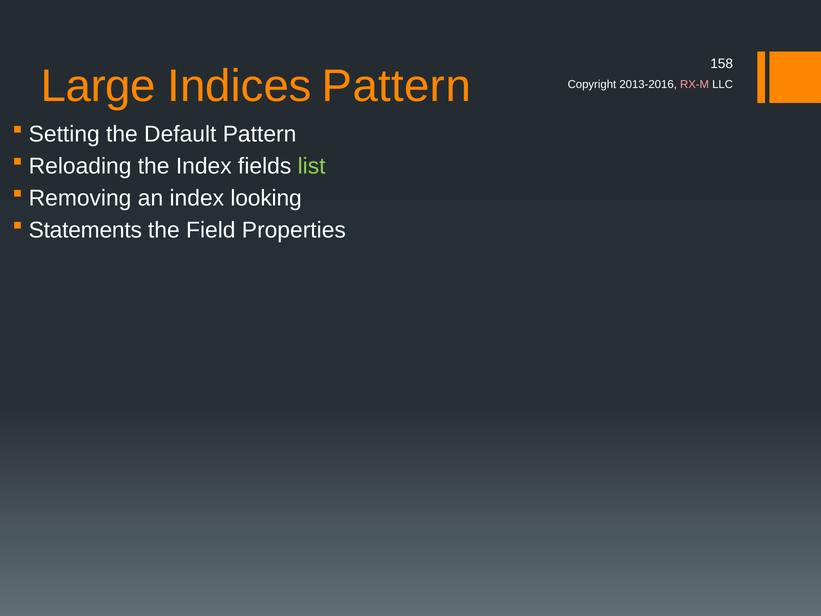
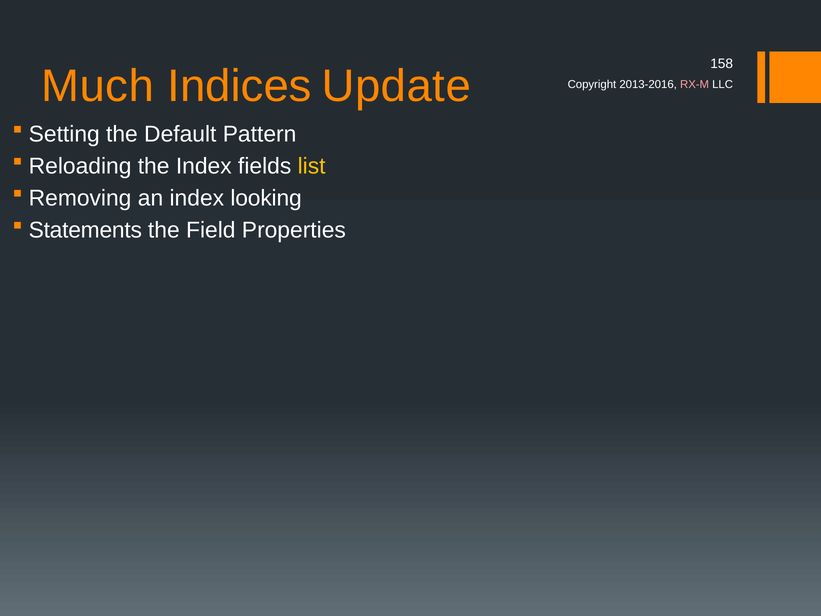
Large: Large -> Much (98, 86)
Indices Pattern: Pattern -> Update (396, 86)
list colour: light green -> yellow (312, 166)
